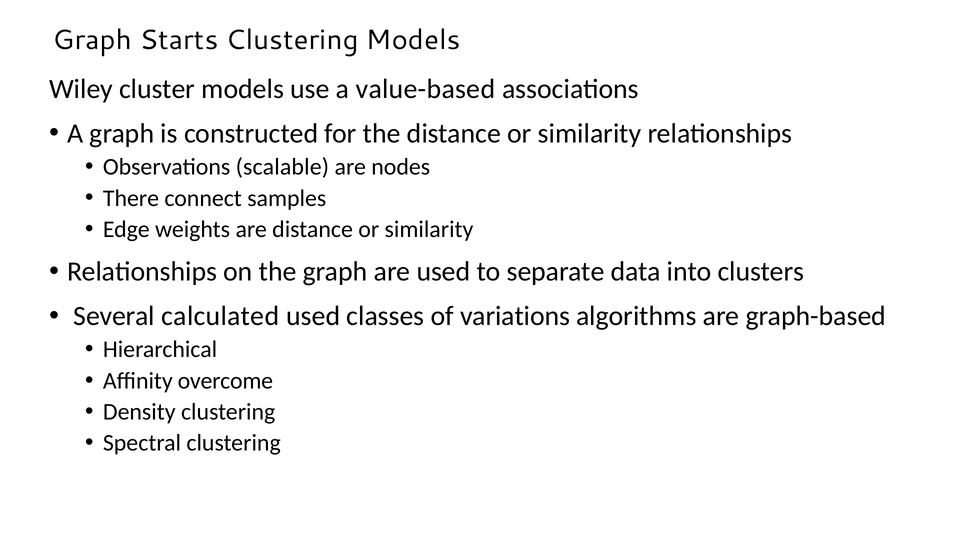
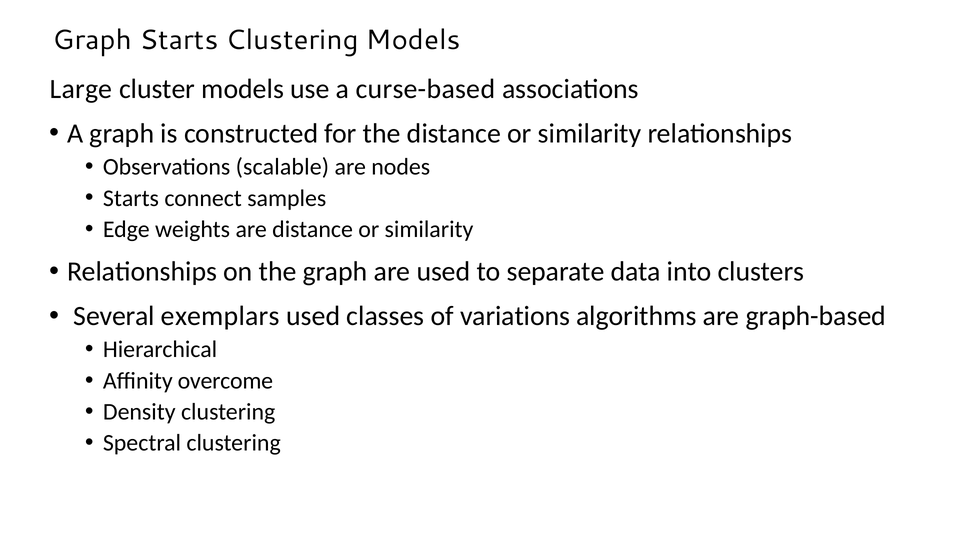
Wiley: Wiley -> Large (81, 89)
value-based: value-based -> curse-based (426, 89)
There: There -> Starts (131, 198)
calculated: calculated -> exemplars (220, 316)
